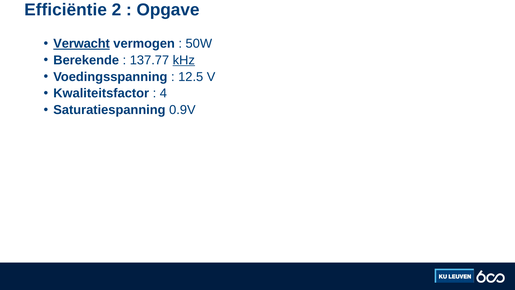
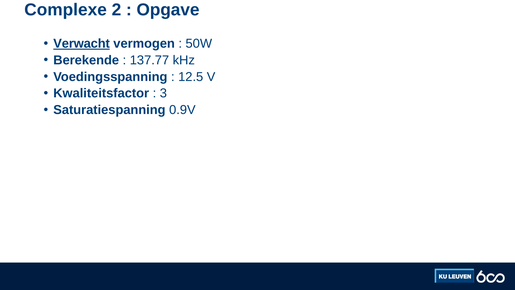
Efficiëntie: Efficiëntie -> Complexe (66, 10)
kHz underline: present -> none (184, 60)
4: 4 -> 3 (163, 93)
